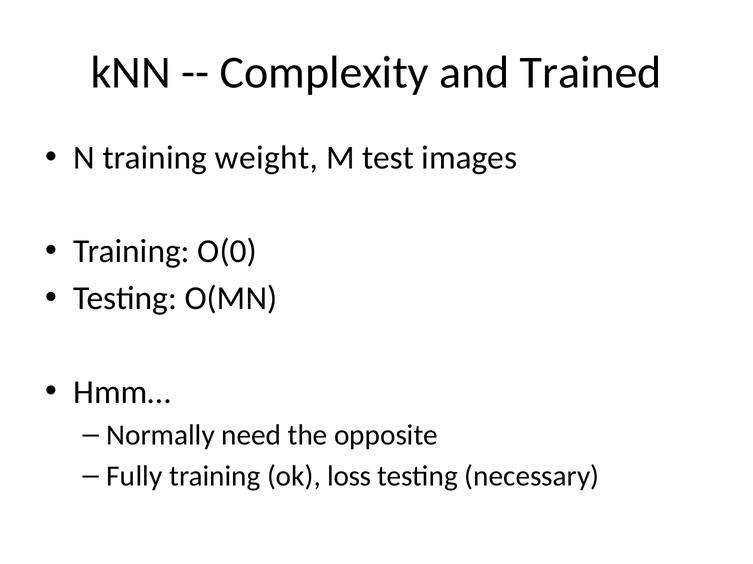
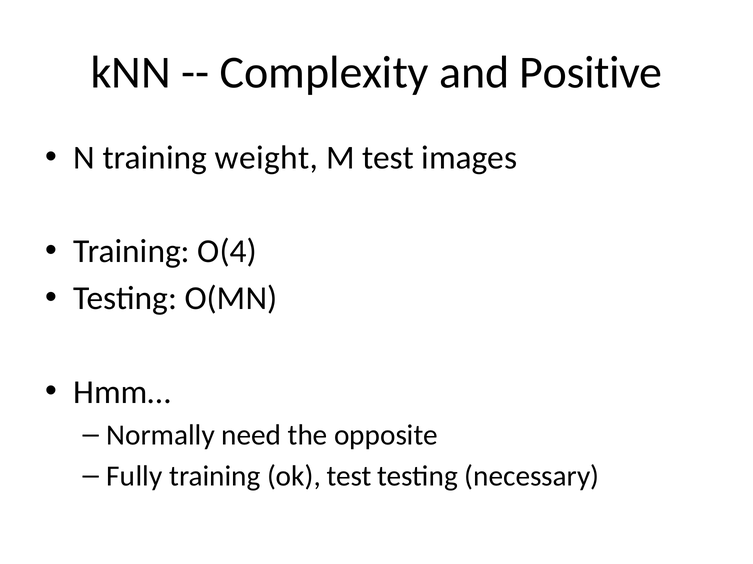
Trained: Trained -> Positive (591, 73)
O(0: O(0 -> O(4 (227, 252)
ok loss: loss -> test (349, 477)
